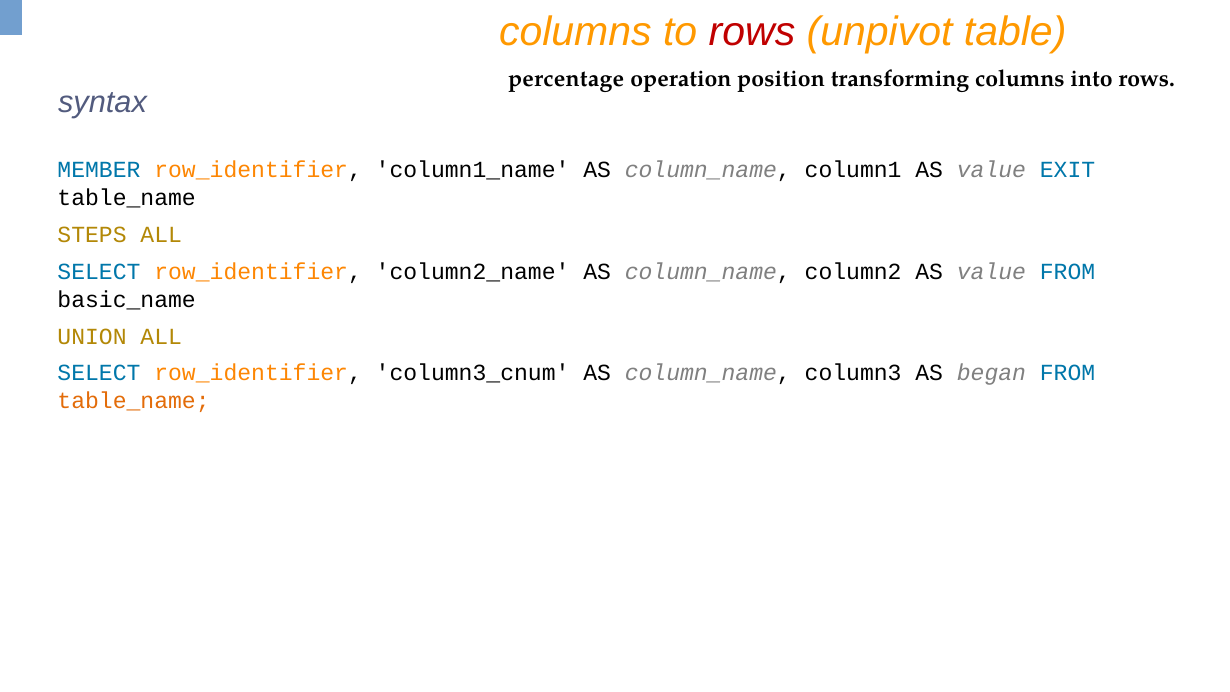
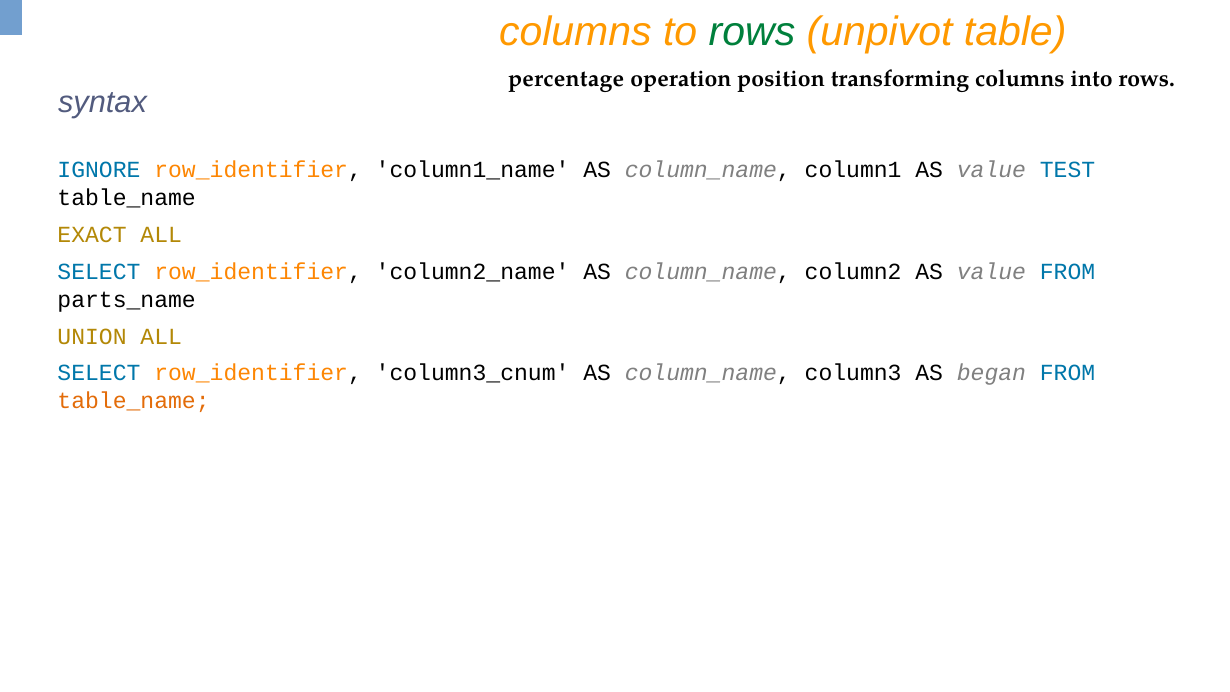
rows colour: red -> green (752, 32)
MEMBER: MEMBER -> IGNORE (99, 170)
EXIT: EXIT -> TEST (1068, 170)
STEPS: STEPS -> EXACT (92, 235)
basic_name: basic_name -> parts_name (127, 299)
